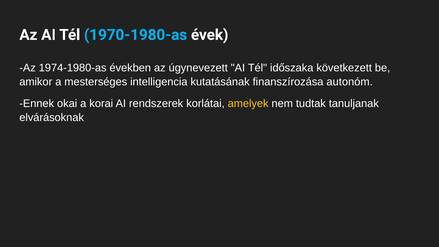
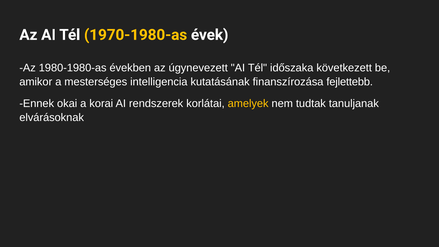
1970-1980-as colour: light blue -> yellow (136, 35)
1974-1980-as: 1974-1980-as -> 1980-1980-as (73, 68)
autonóm: autonóm -> fejlettebb (350, 82)
